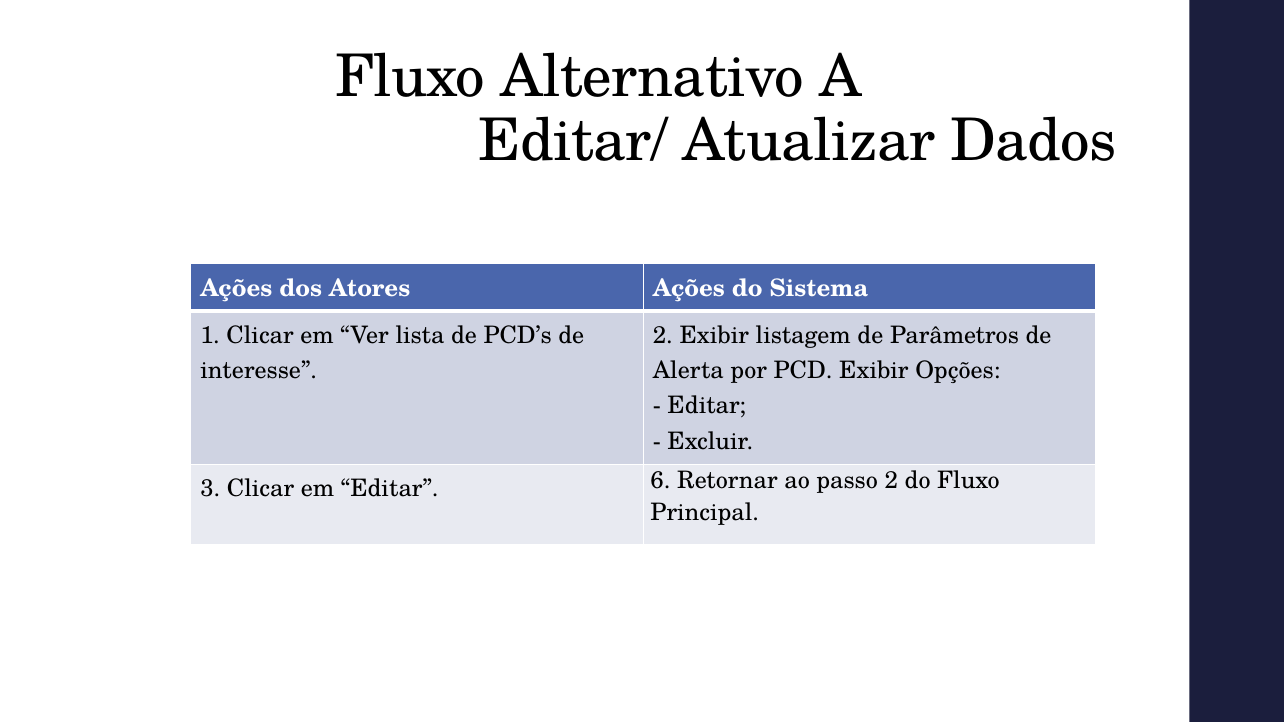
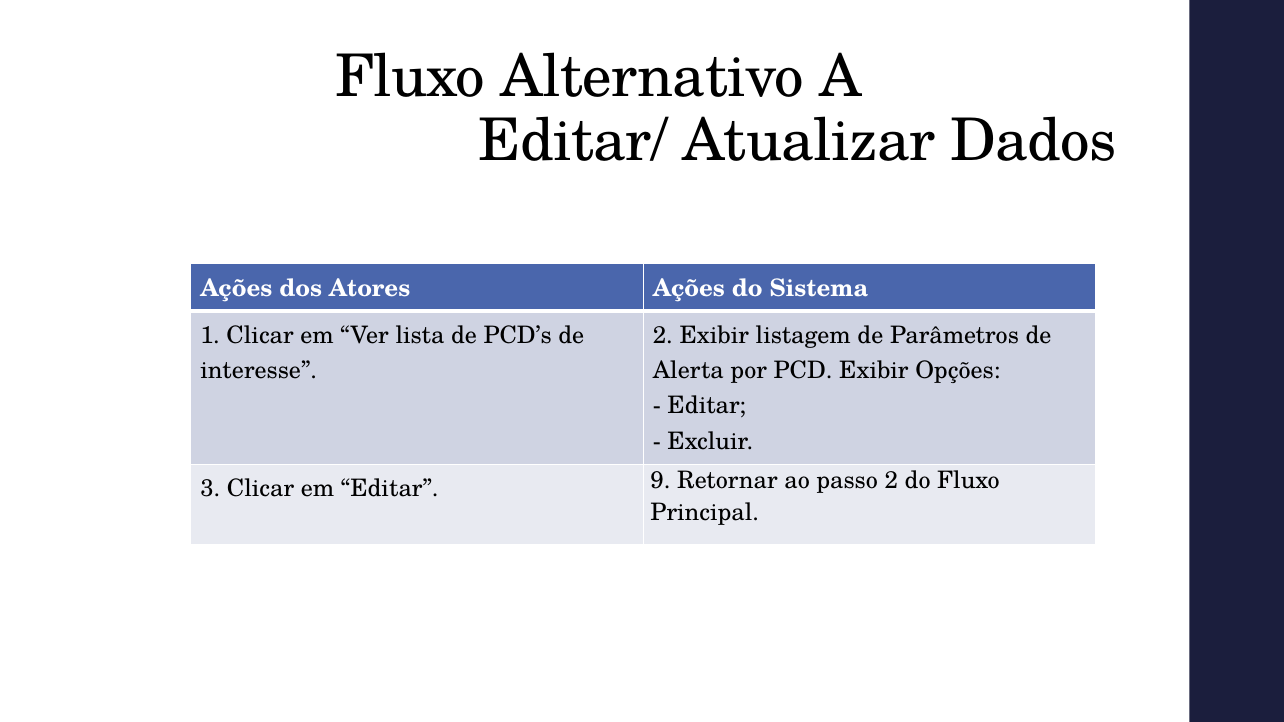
6: 6 -> 9 (660, 481)
